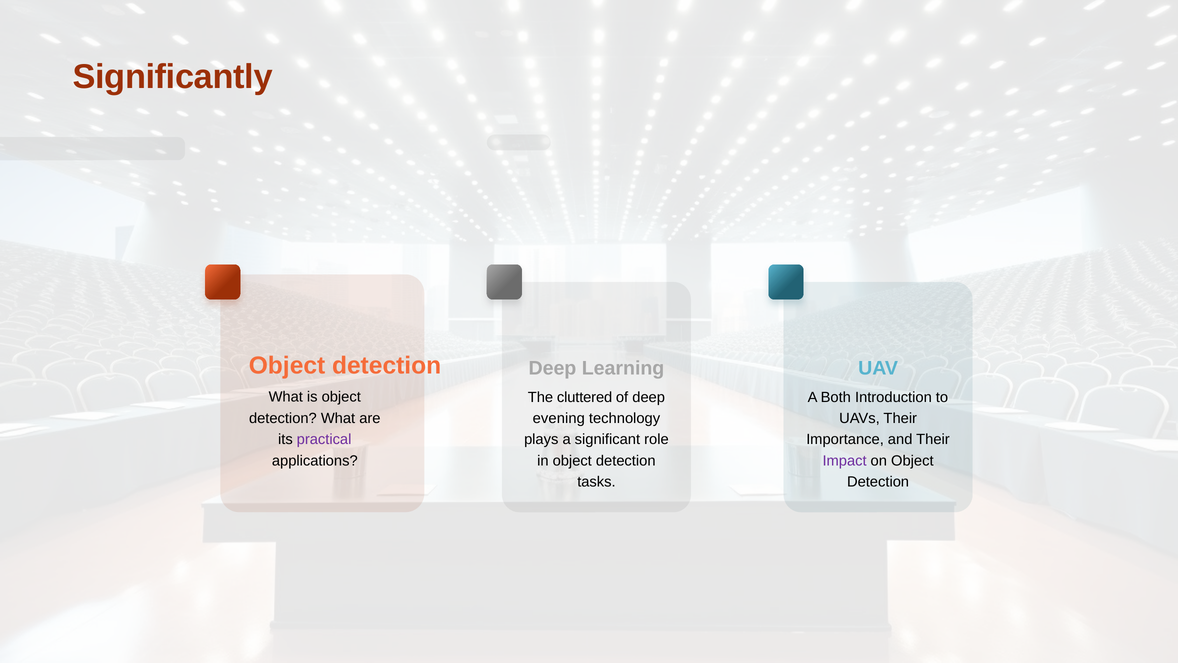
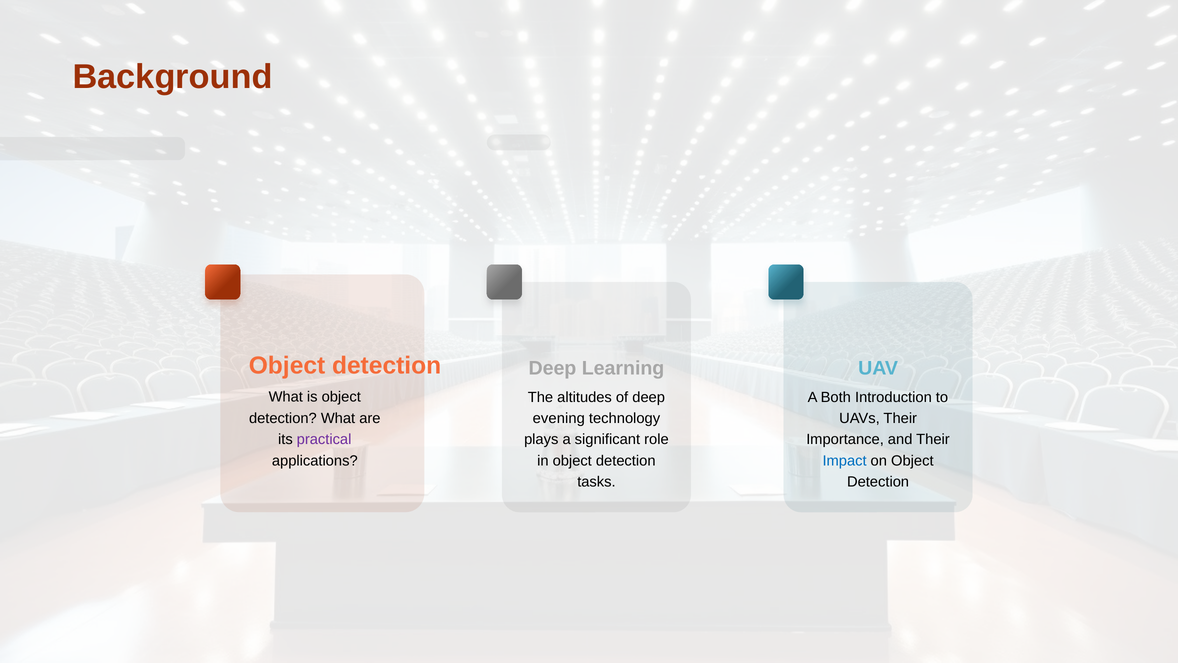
Significantly: Significantly -> Background (173, 77)
cluttered: cluttered -> altitudes (585, 397)
Impact colour: purple -> blue (845, 461)
